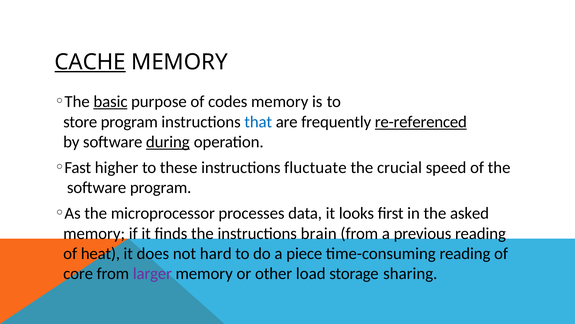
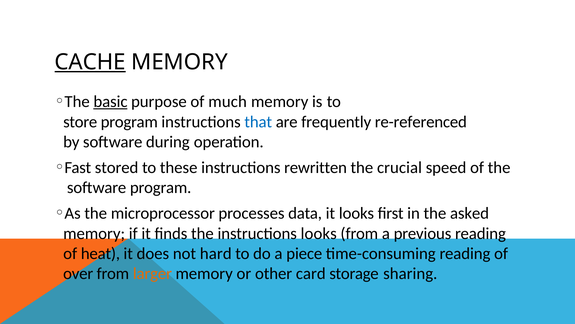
codes: codes -> much (228, 102)
re-referenced underline: present -> none (421, 122)
during underline: present -> none (168, 142)
higher: higher -> stored (117, 167)
fluctuate: fluctuate -> rewritten (316, 167)
instructions brain: brain -> looks (319, 233)
core: core -> over (78, 273)
larger colour: purple -> orange (152, 273)
load: load -> card (311, 273)
